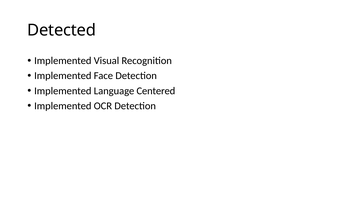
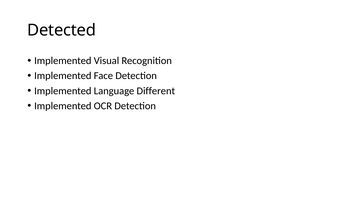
Centered: Centered -> Different (156, 91)
